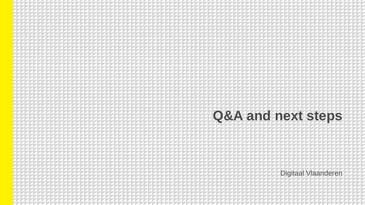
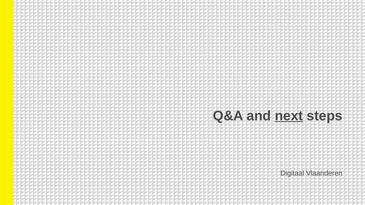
next underline: none -> present (289, 116)
